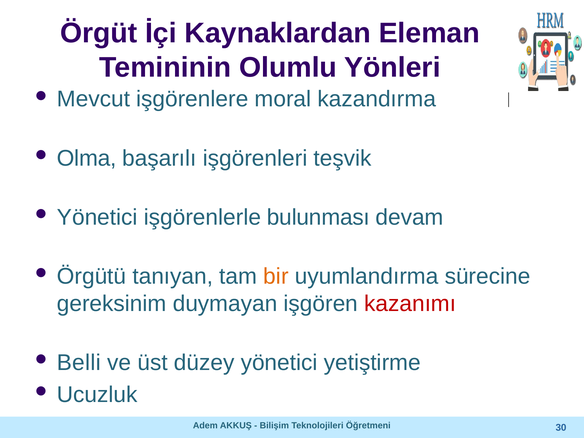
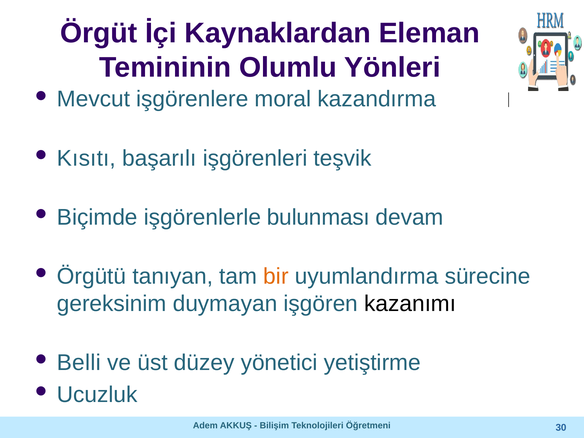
Olma: Olma -> Kısıtı (86, 158)
Yönetici: Yönetici -> Biçimde (97, 217)
kazanımı colour: red -> black (410, 304)
